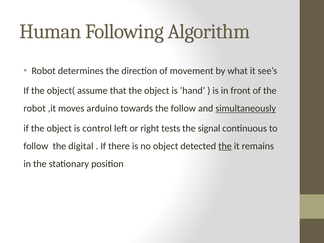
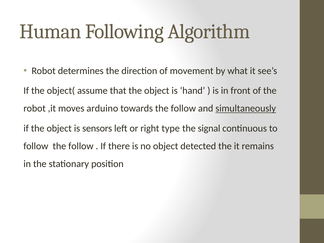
control: control -> sensors (97, 128)
tests: tests -> type (171, 128)
follow the digital: digital -> follow (81, 146)
the underline: present -> none (225, 146)
